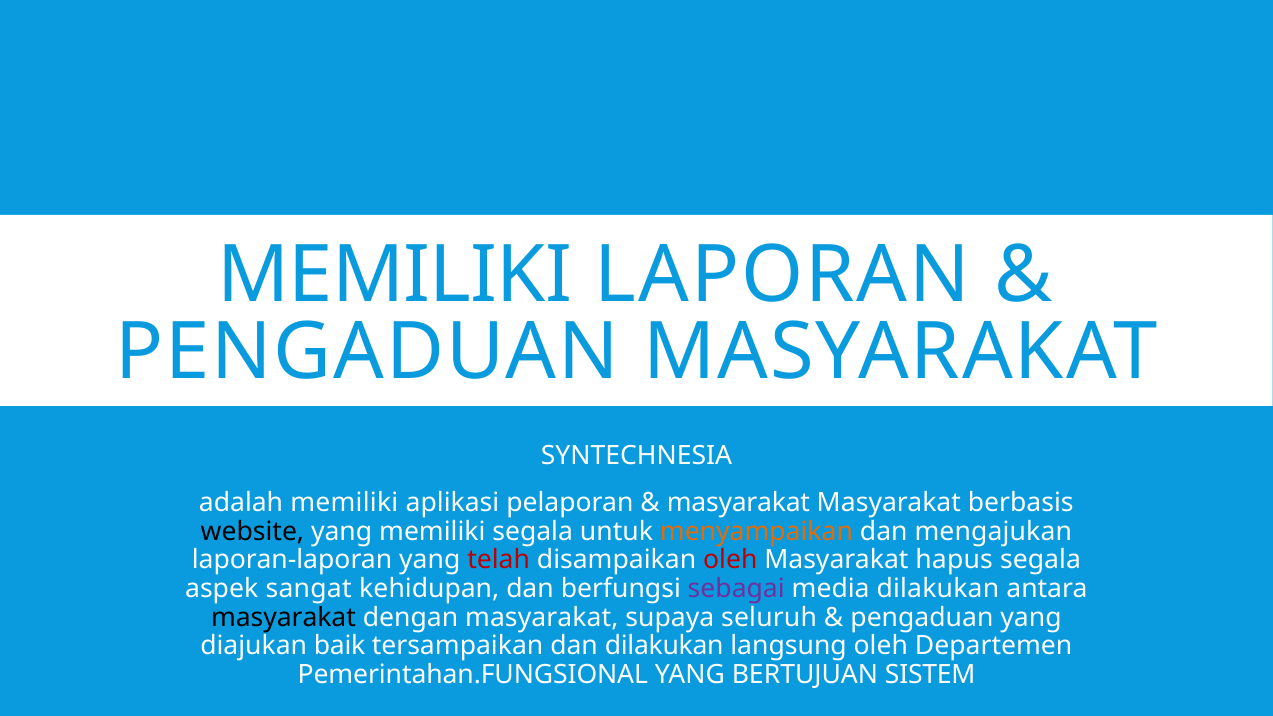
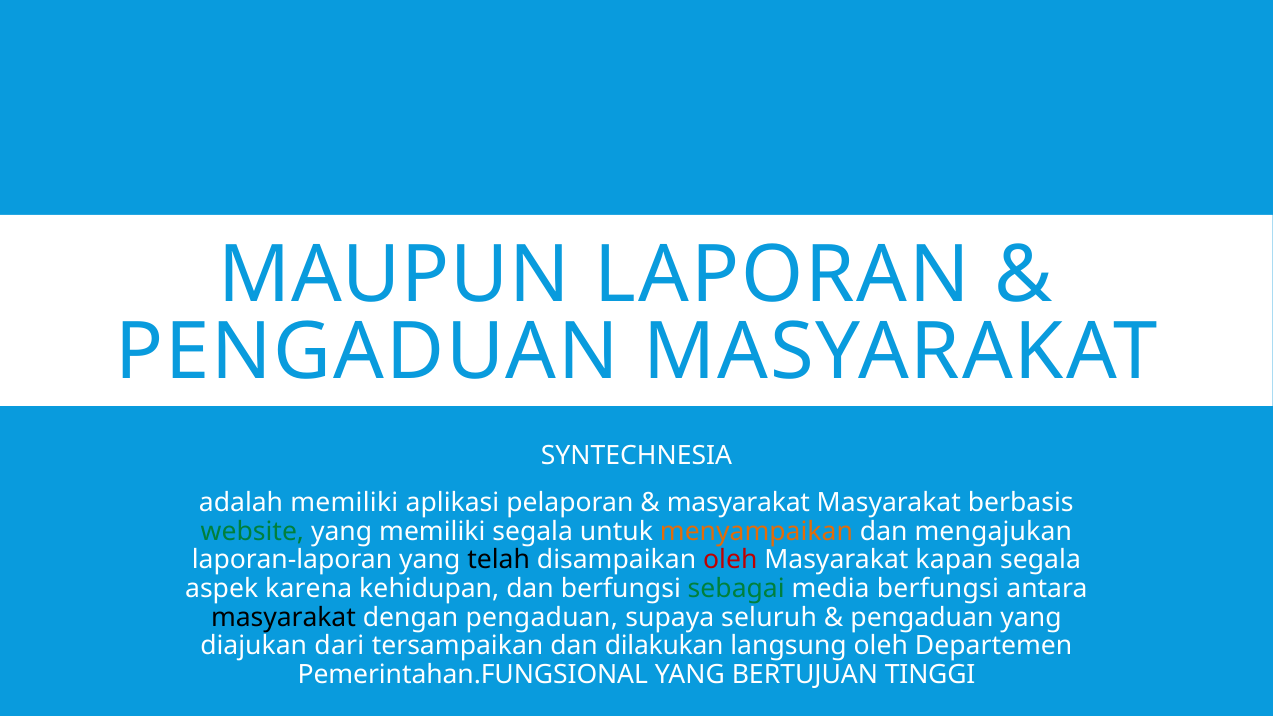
MEMILIKI: MEMILIKI -> MAUPUN (394, 275)
website colour: black -> green (252, 531)
telah colour: red -> black (499, 560)
hapus: hapus -> kapan (954, 560)
sangat: sangat -> karena (309, 589)
sebagai colour: purple -> green (736, 589)
media dilakukan: dilakukan -> berfungsi (938, 589)
dengan masyarakat: masyarakat -> pengaduan (542, 617)
baik: baik -> dari (339, 646)
SISTEM: SISTEM -> TINGGI (930, 675)
